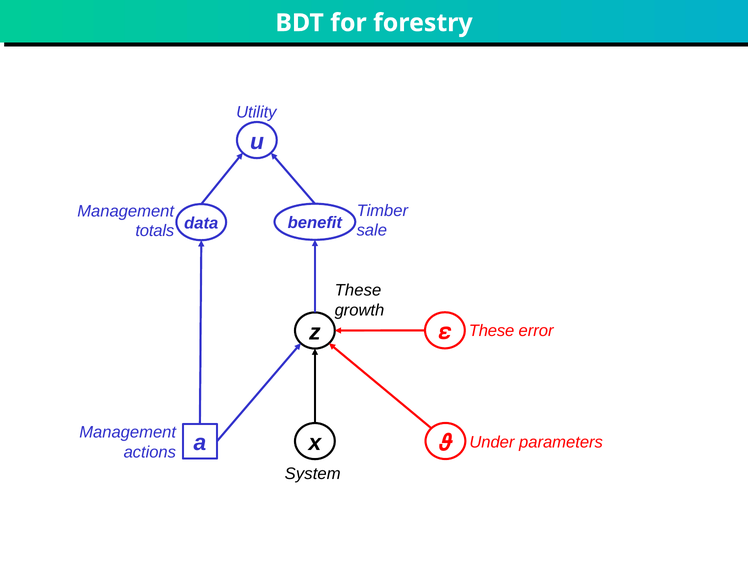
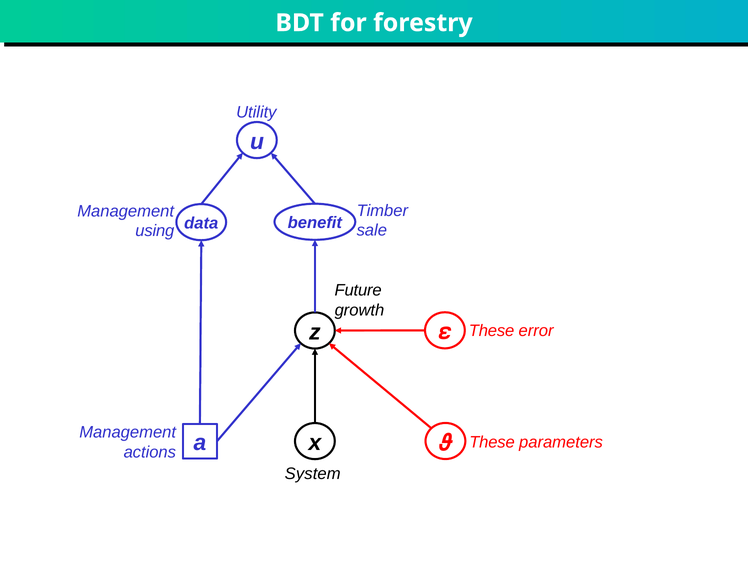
totals: totals -> using (155, 231)
These: These -> Future (358, 290)
Under: Under -> These (492, 442)
